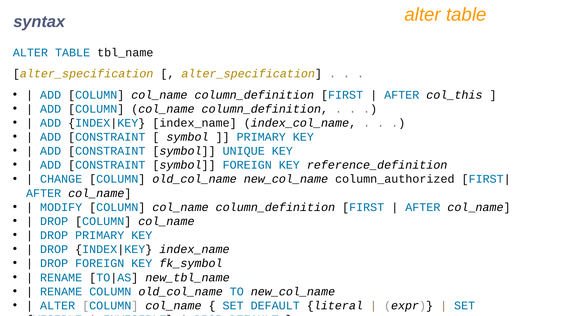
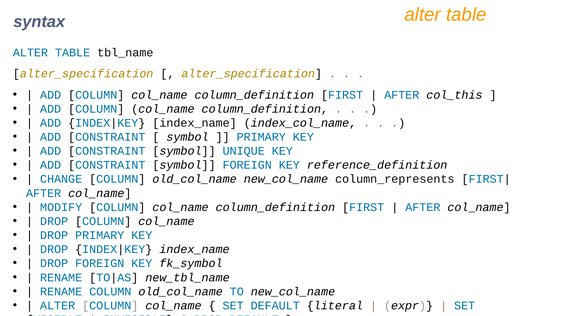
column_authorized: column_authorized -> column_represents (395, 179)
